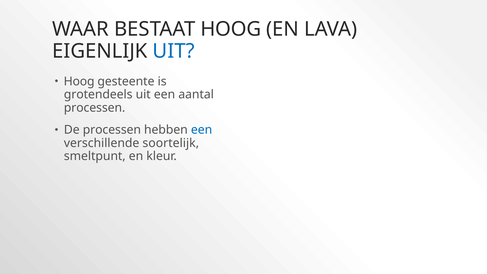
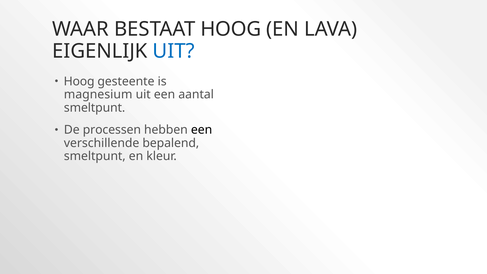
grotendeels: grotendeels -> magnesium (98, 95)
processen: processen -> smeltpunt (95, 108)
een colour: blue -> black (202, 130)
soortelijk: soortelijk -> bepalend (171, 143)
